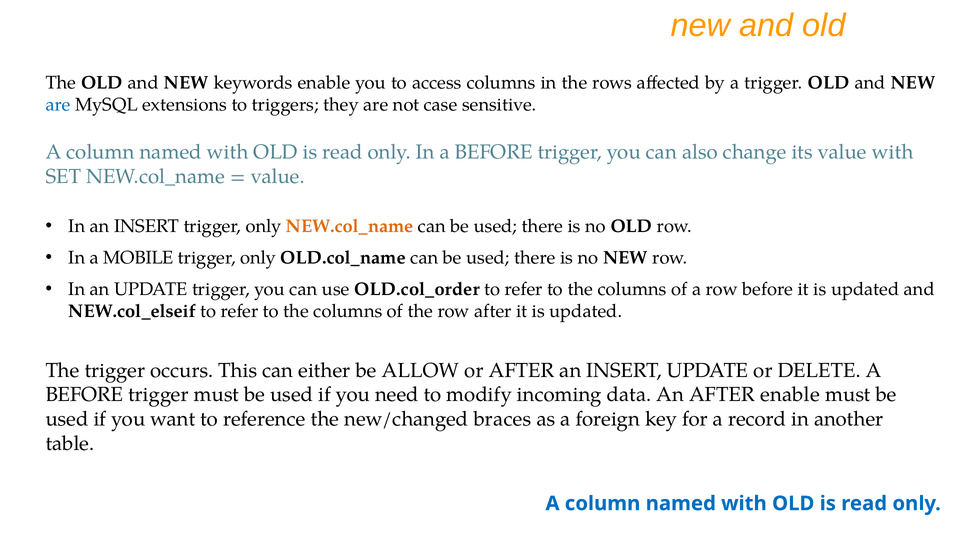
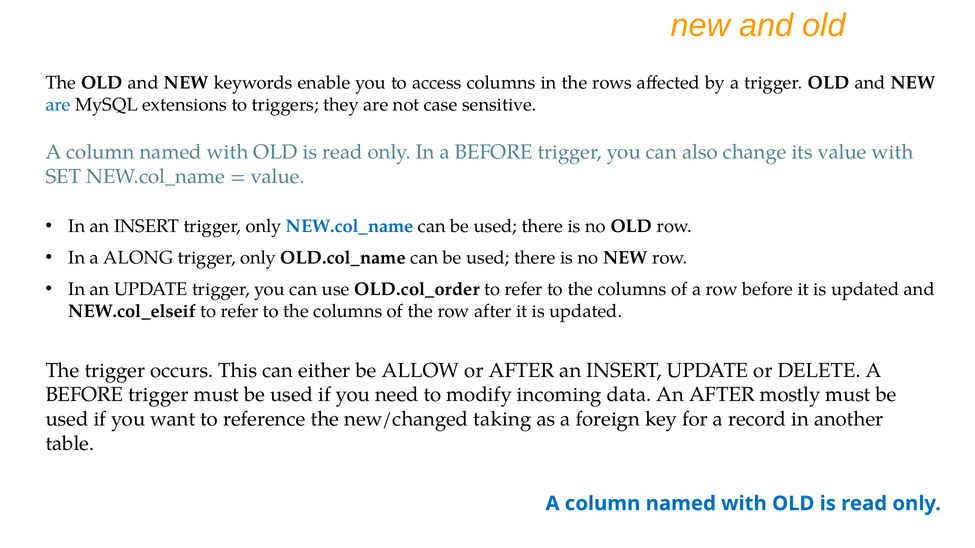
NEW.col_name colour: orange -> blue (350, 226)
MOBILE: MOBILE -> ALONG (138, 258)
AFTER enable: enable -> mostly (790, 395)
braces: braces -> taking (502, 419)
